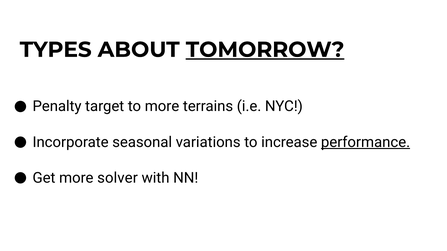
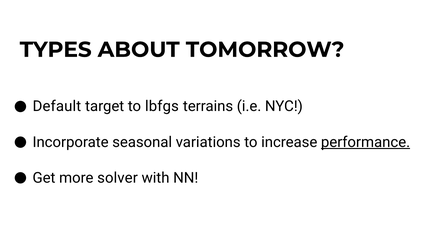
TOMORROW underline: present -> none (265, 50)
Penalty: Penalty -> Default (57, 107)
to more: more -> lbfgs (162, 107)
